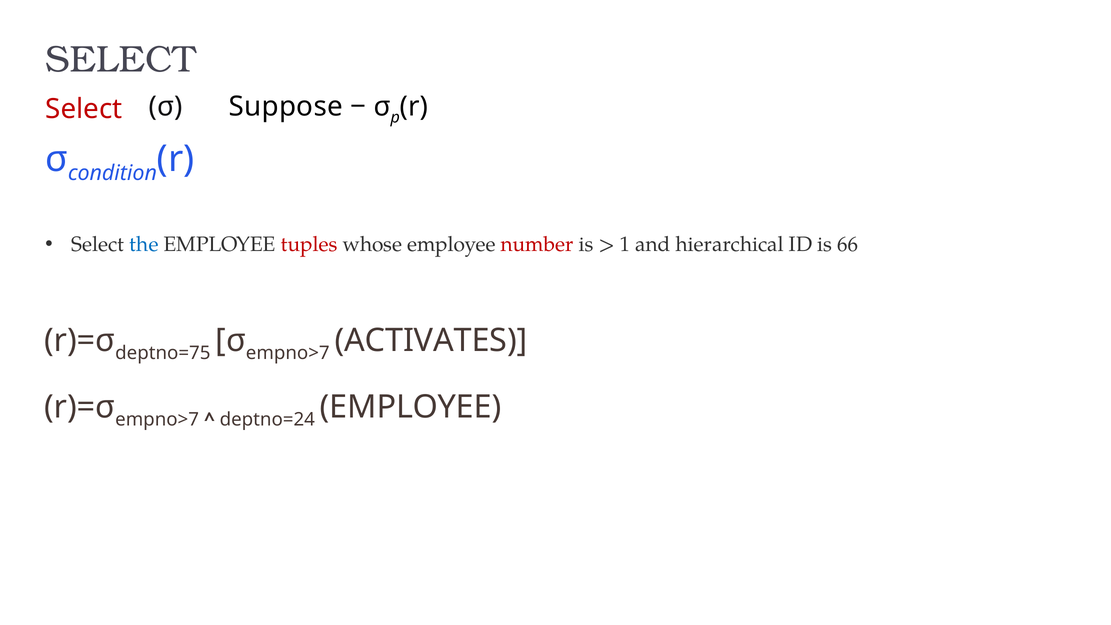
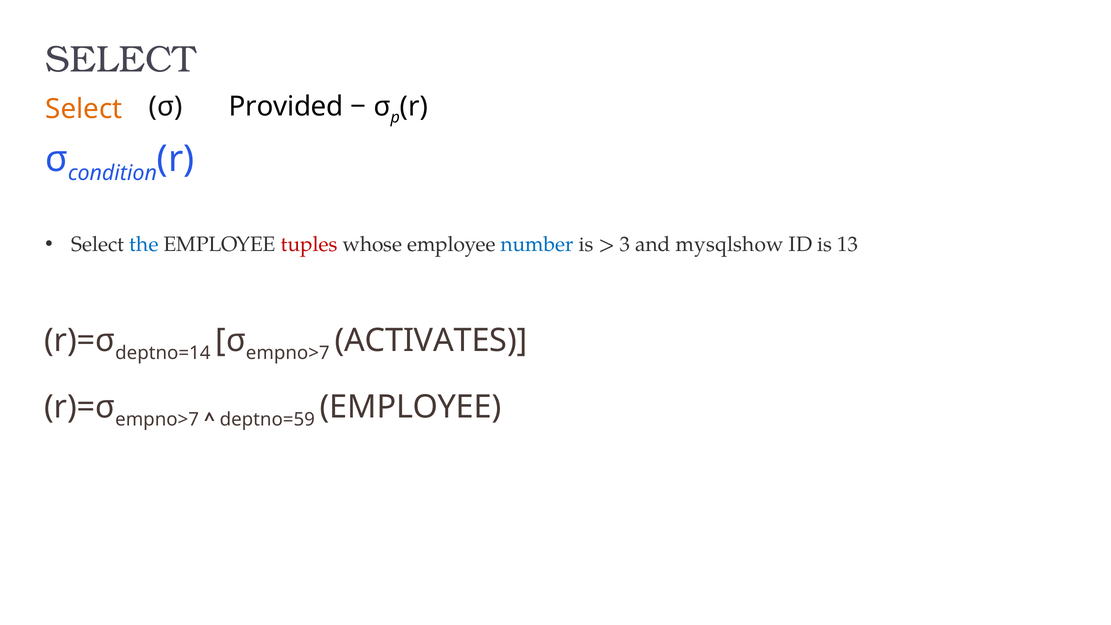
Select colour: red -> orange (84, 109)
Suppose: Suppose -> Provided (286, 107)
number colour: red -> blue (537, 244)
1: 1 -> 3 (625, 244)
hierarchical: hierarchical -> mysqlshow (730, 244)
66: 66 -> 13 (848, 244)
deptno=75: deptno=75 -> deptno=14 (163, 353)
deptno=24: deptno=24 -> deptno=59 (267, 419)
